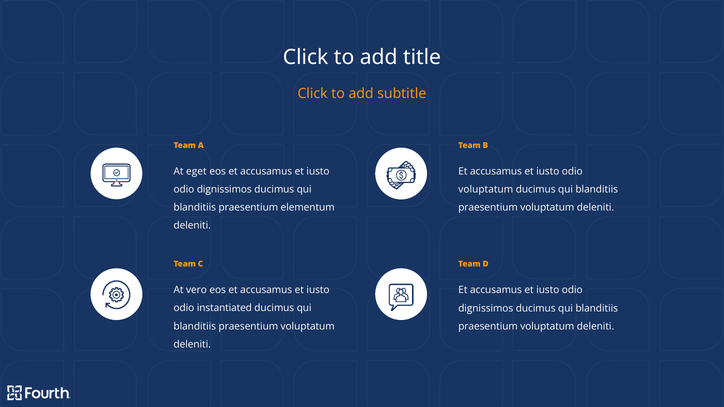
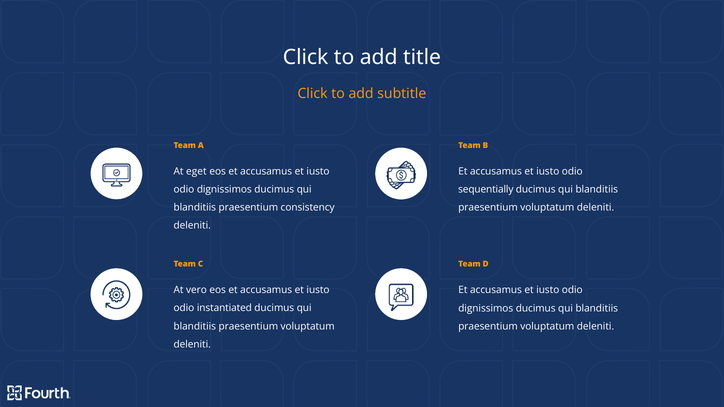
voluptatum: voluptatum -> sequentially (486, 190)
elementum: elementum -> consistency (308, 208)
